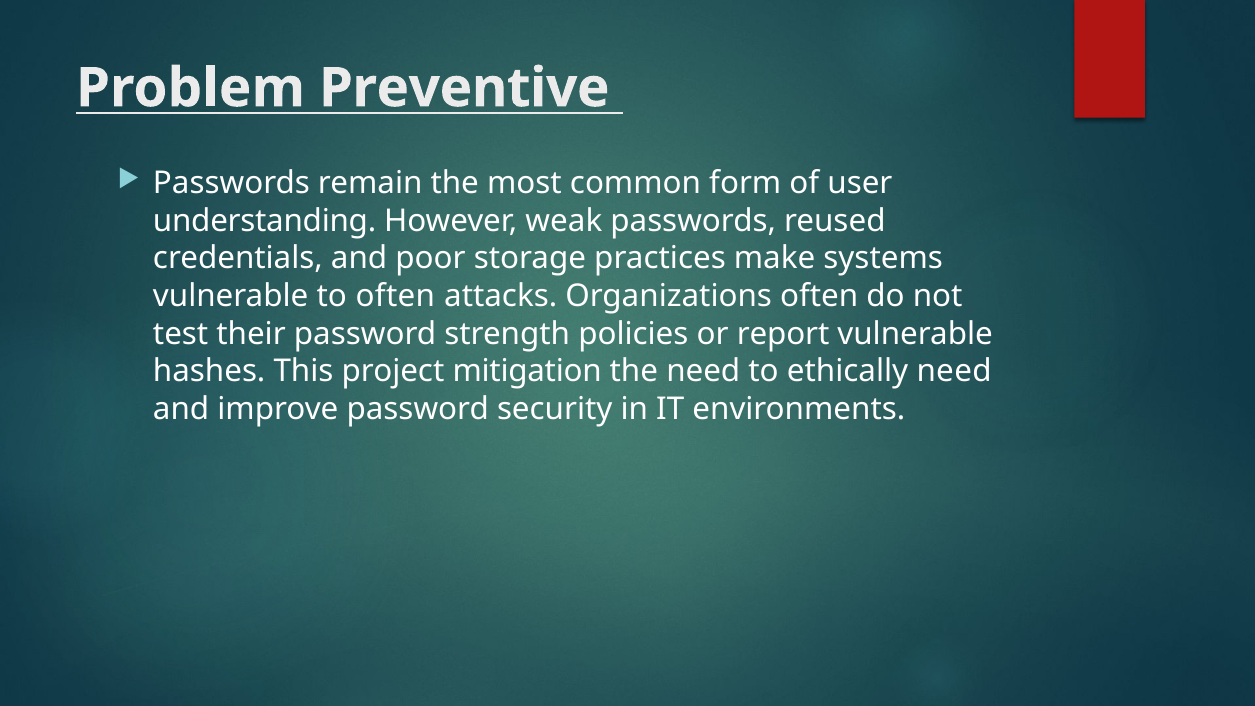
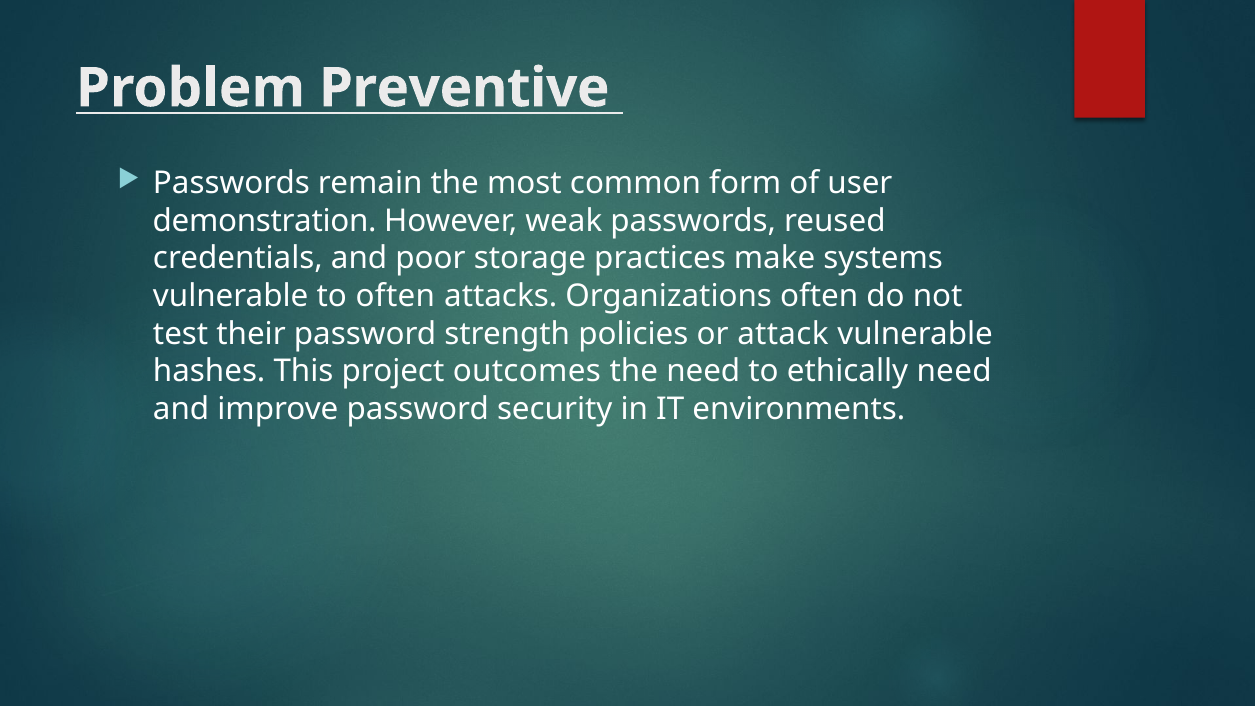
understanding: understanding -> demonstration (265, 221)
report: report -> attack (783, 334)
mitigation: mitigation -> outcomes (527, 371)
